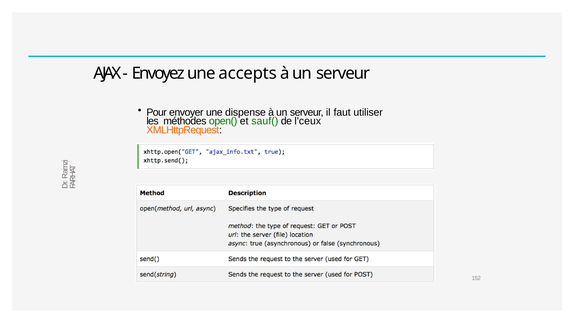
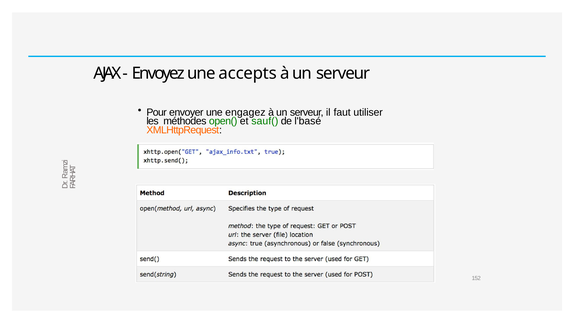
dispense: dispense -> engagez (245, 112)
l'ceux: l'ceux -> l'basé (308, 121)
